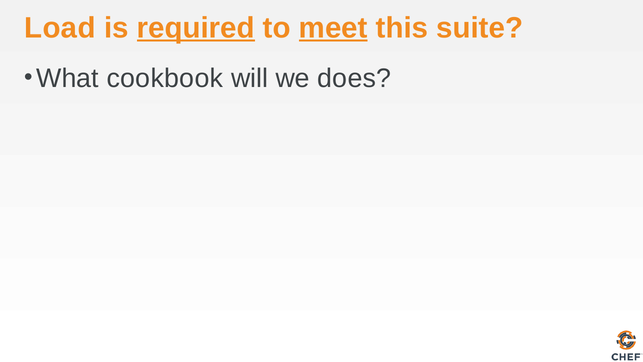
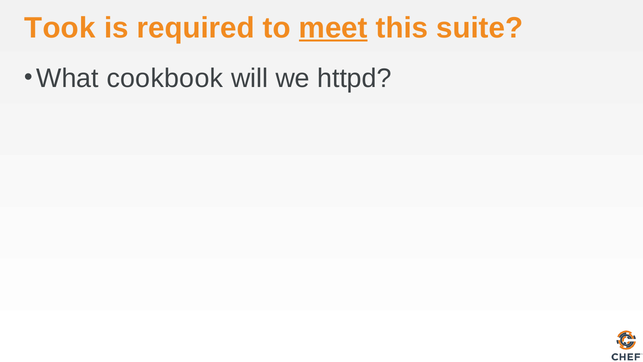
Load: Load -> Took (60, 28)
required underline: present -> none (196, 28)
does: does -> httpd (354, 78)
